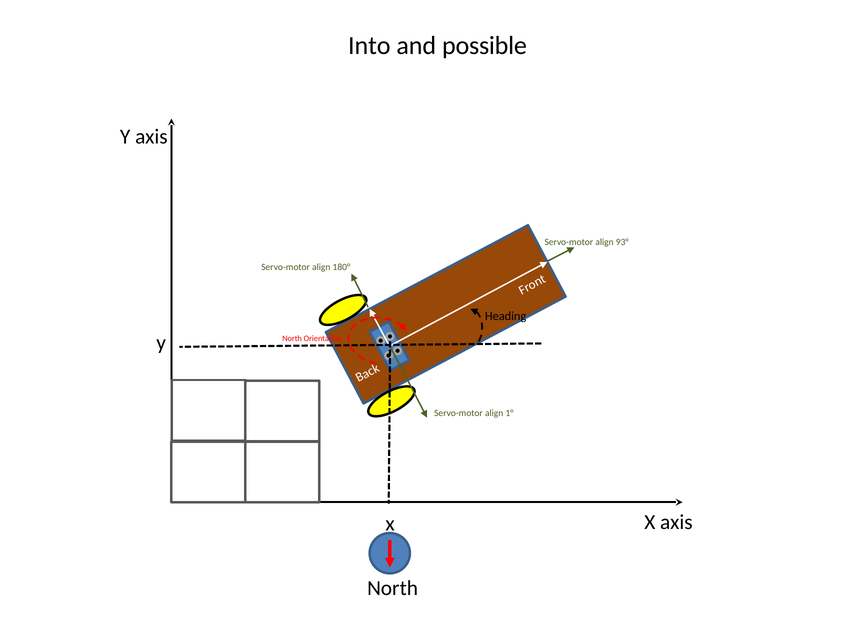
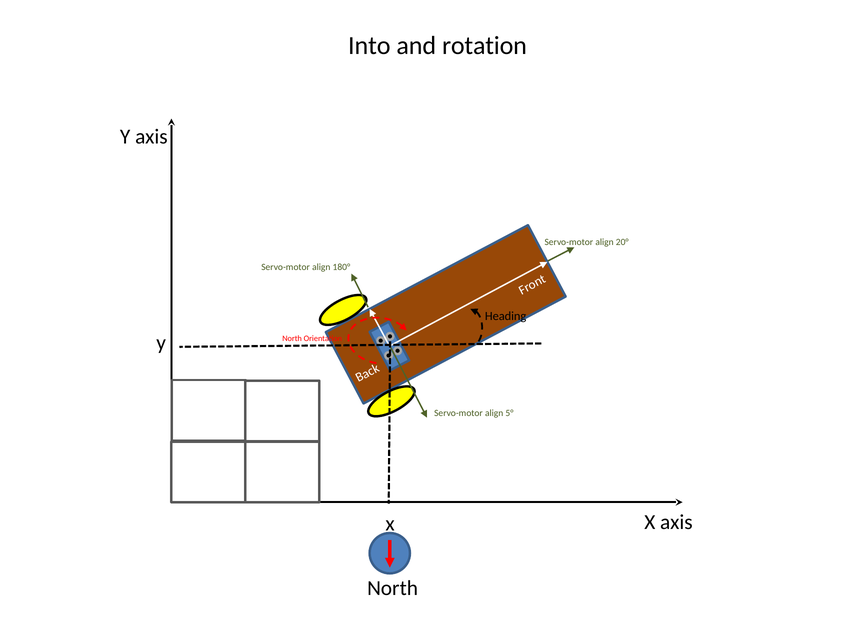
possible: possible -> rotation (484, 45)
93°: 93° -> 20° (622, 242)
1°: 1° -> 5° (509, 413)
